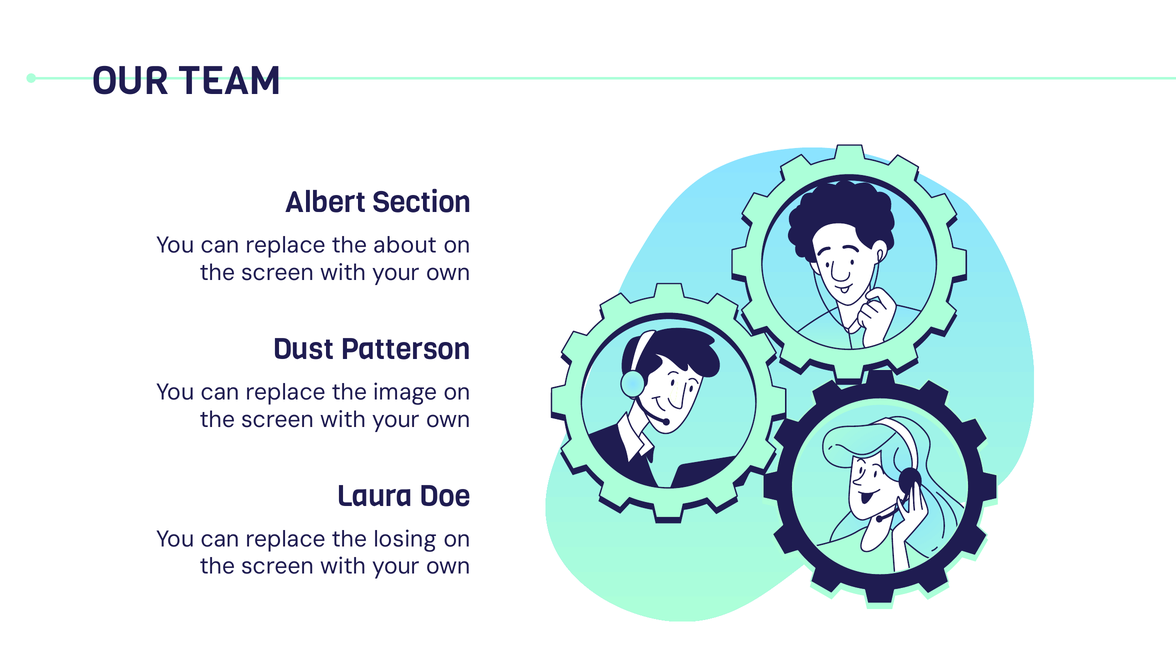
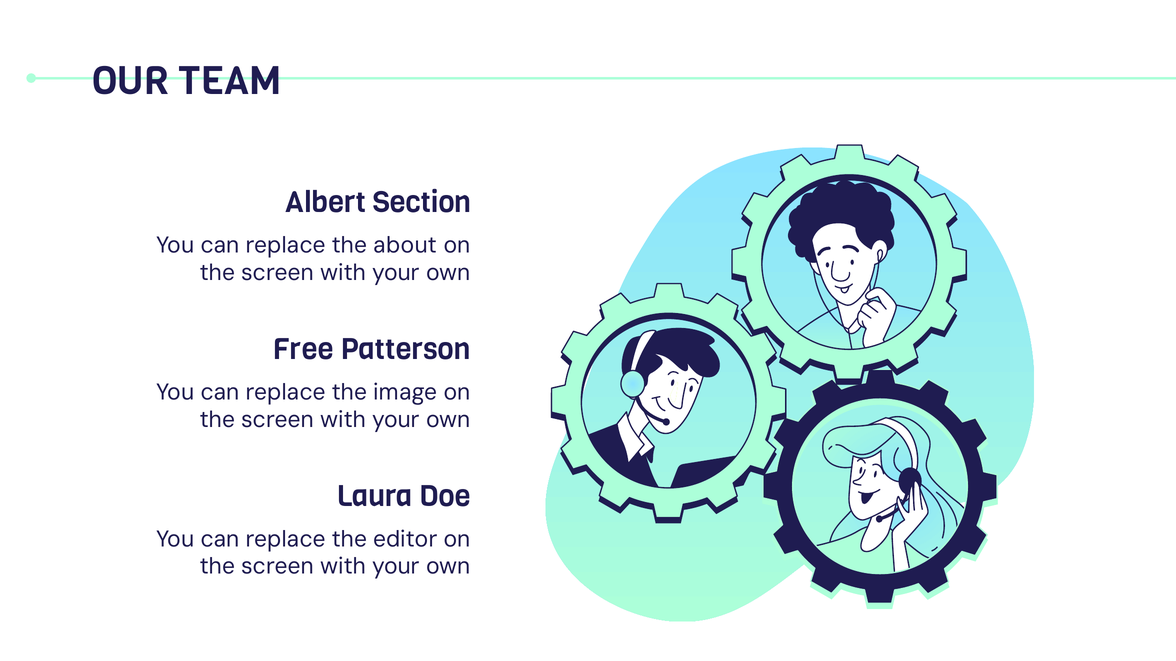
Dust: Dust -> Free (303, 350)
losing: losing -> editor (405, 539)
